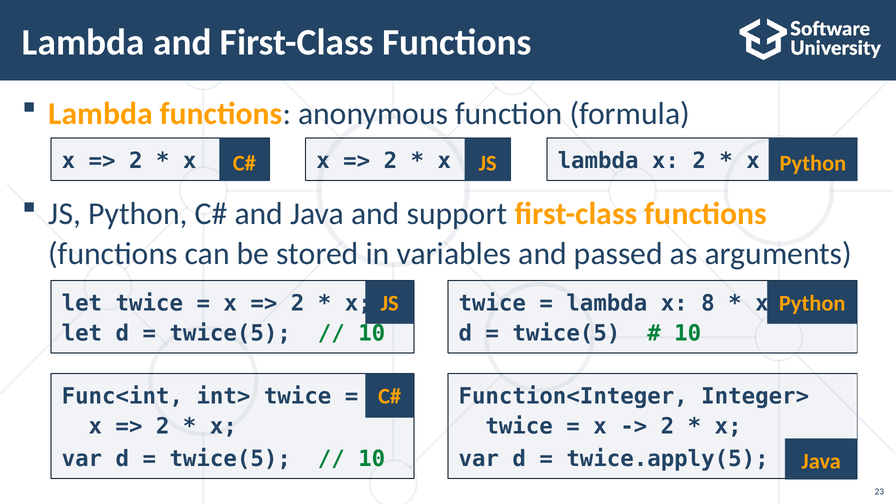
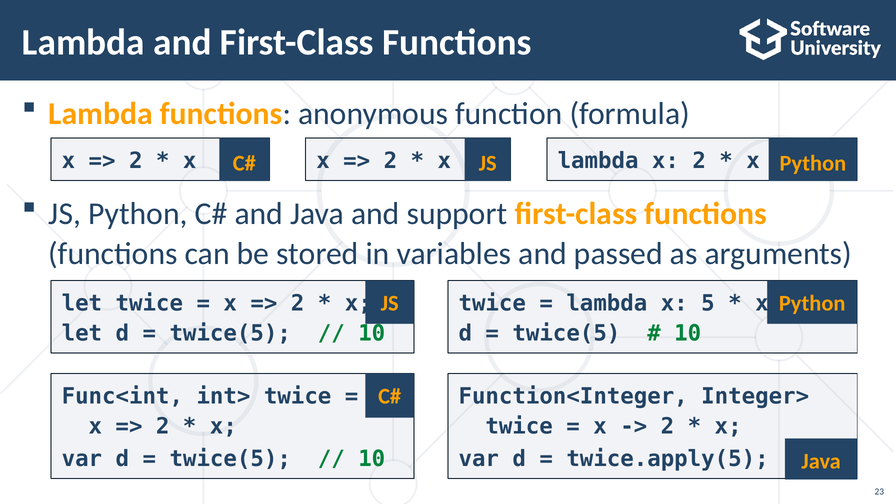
8: 8 -> 5 (708, 304)
